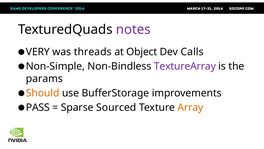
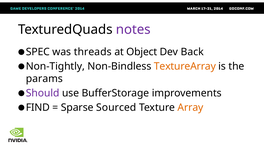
VERY: VERY -> SPEC (38, 52)
Calls: Calls -> Back (192, 52)
Non-Simple: Non-Simple -> Non-Tightly (55, 66)
TextureArray colour: purple -> orange (185, 66)
Should colour: orange -> purple (43, 93)
PASS: PASS -> FIND (38, 107)
